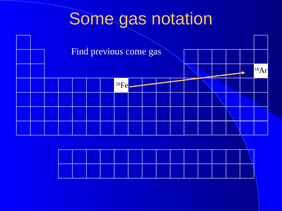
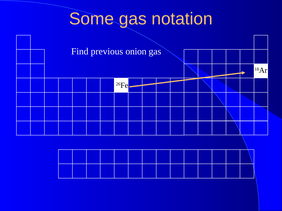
come: come -> onion (136, 51)
